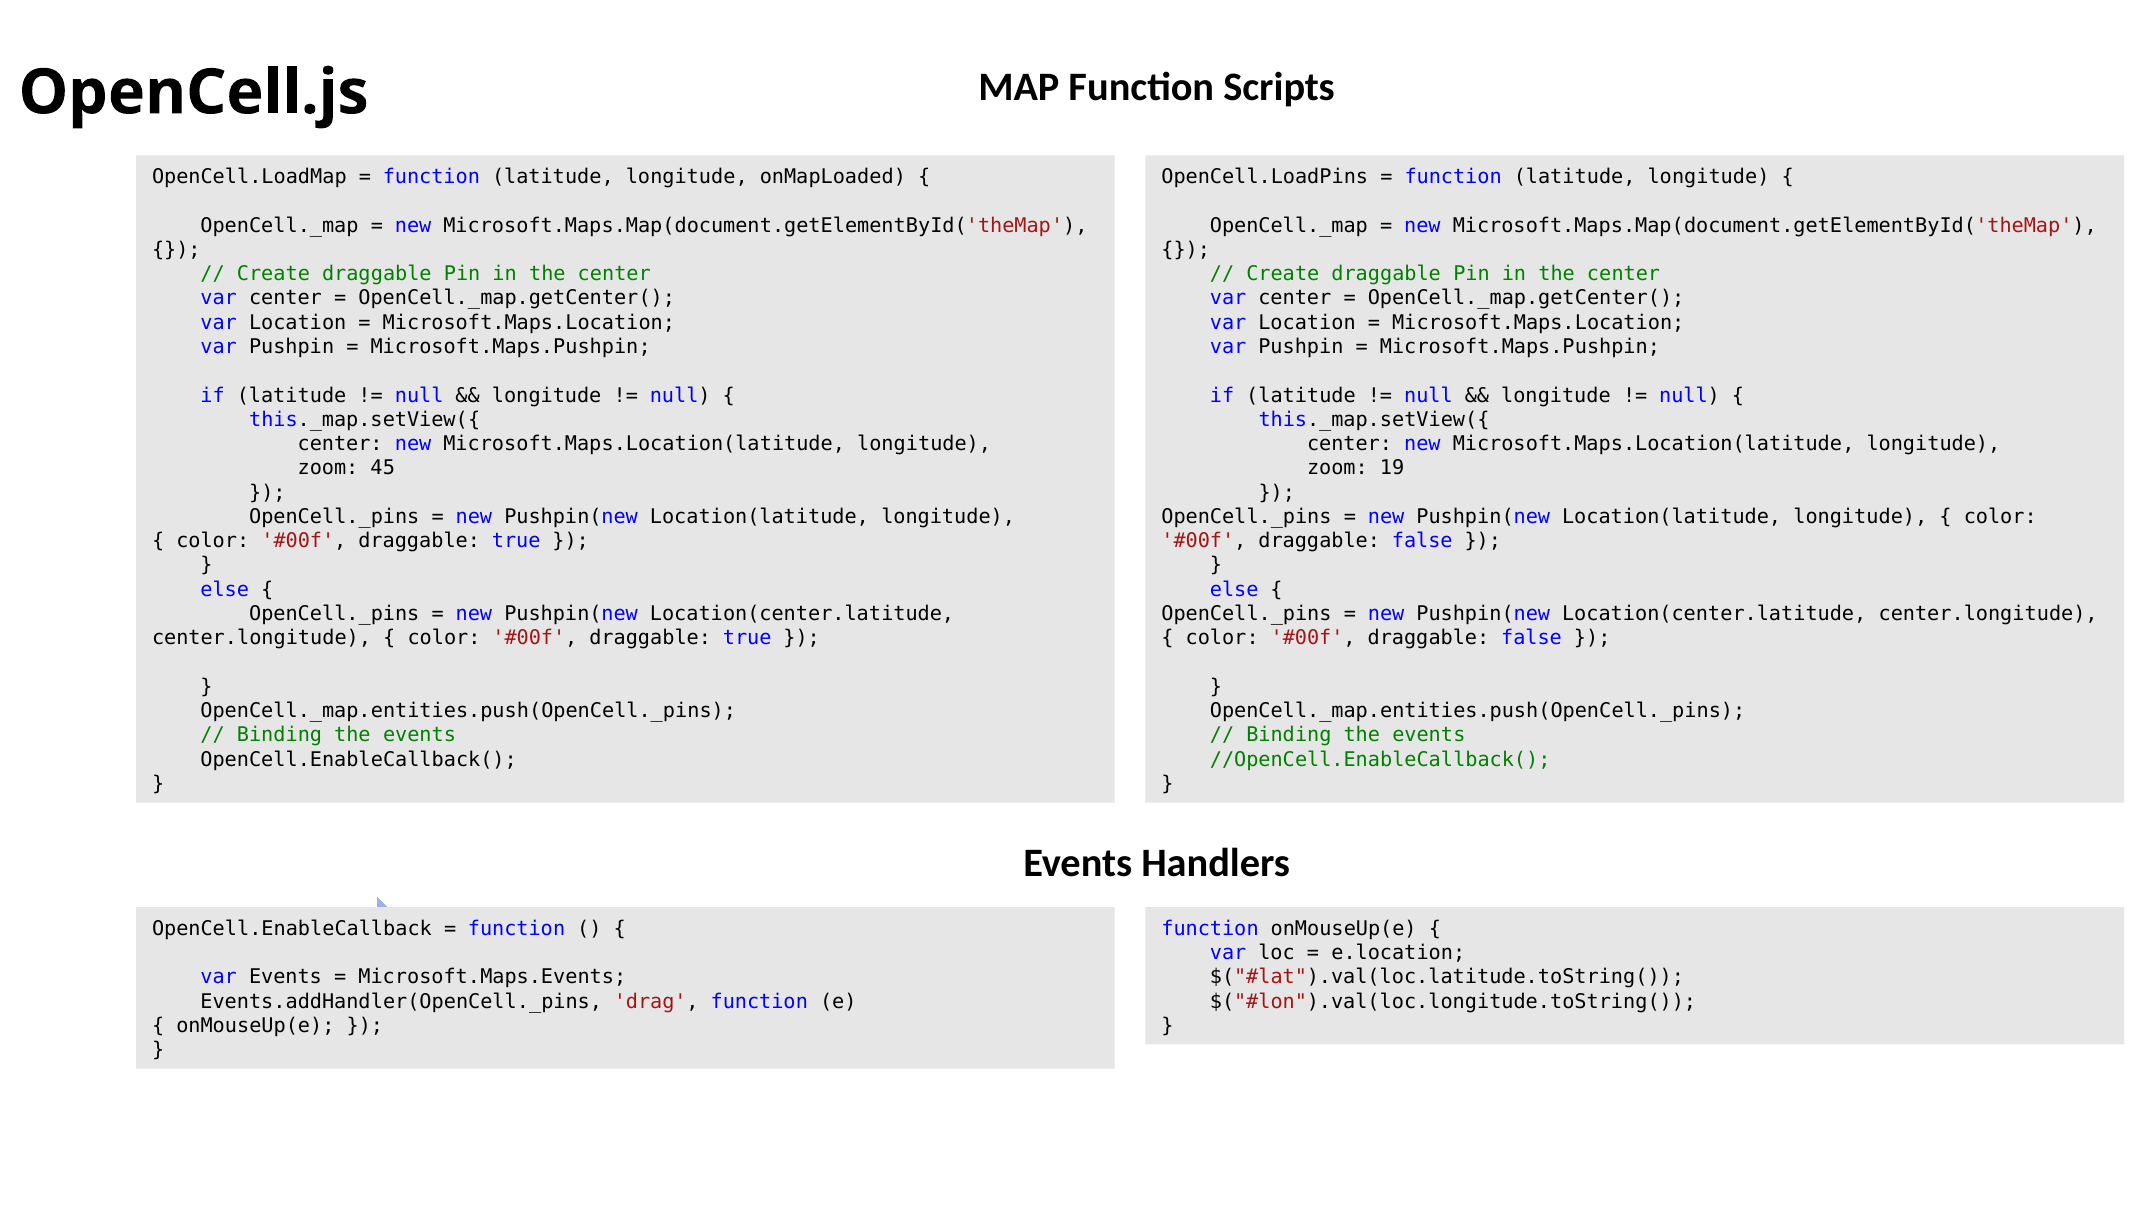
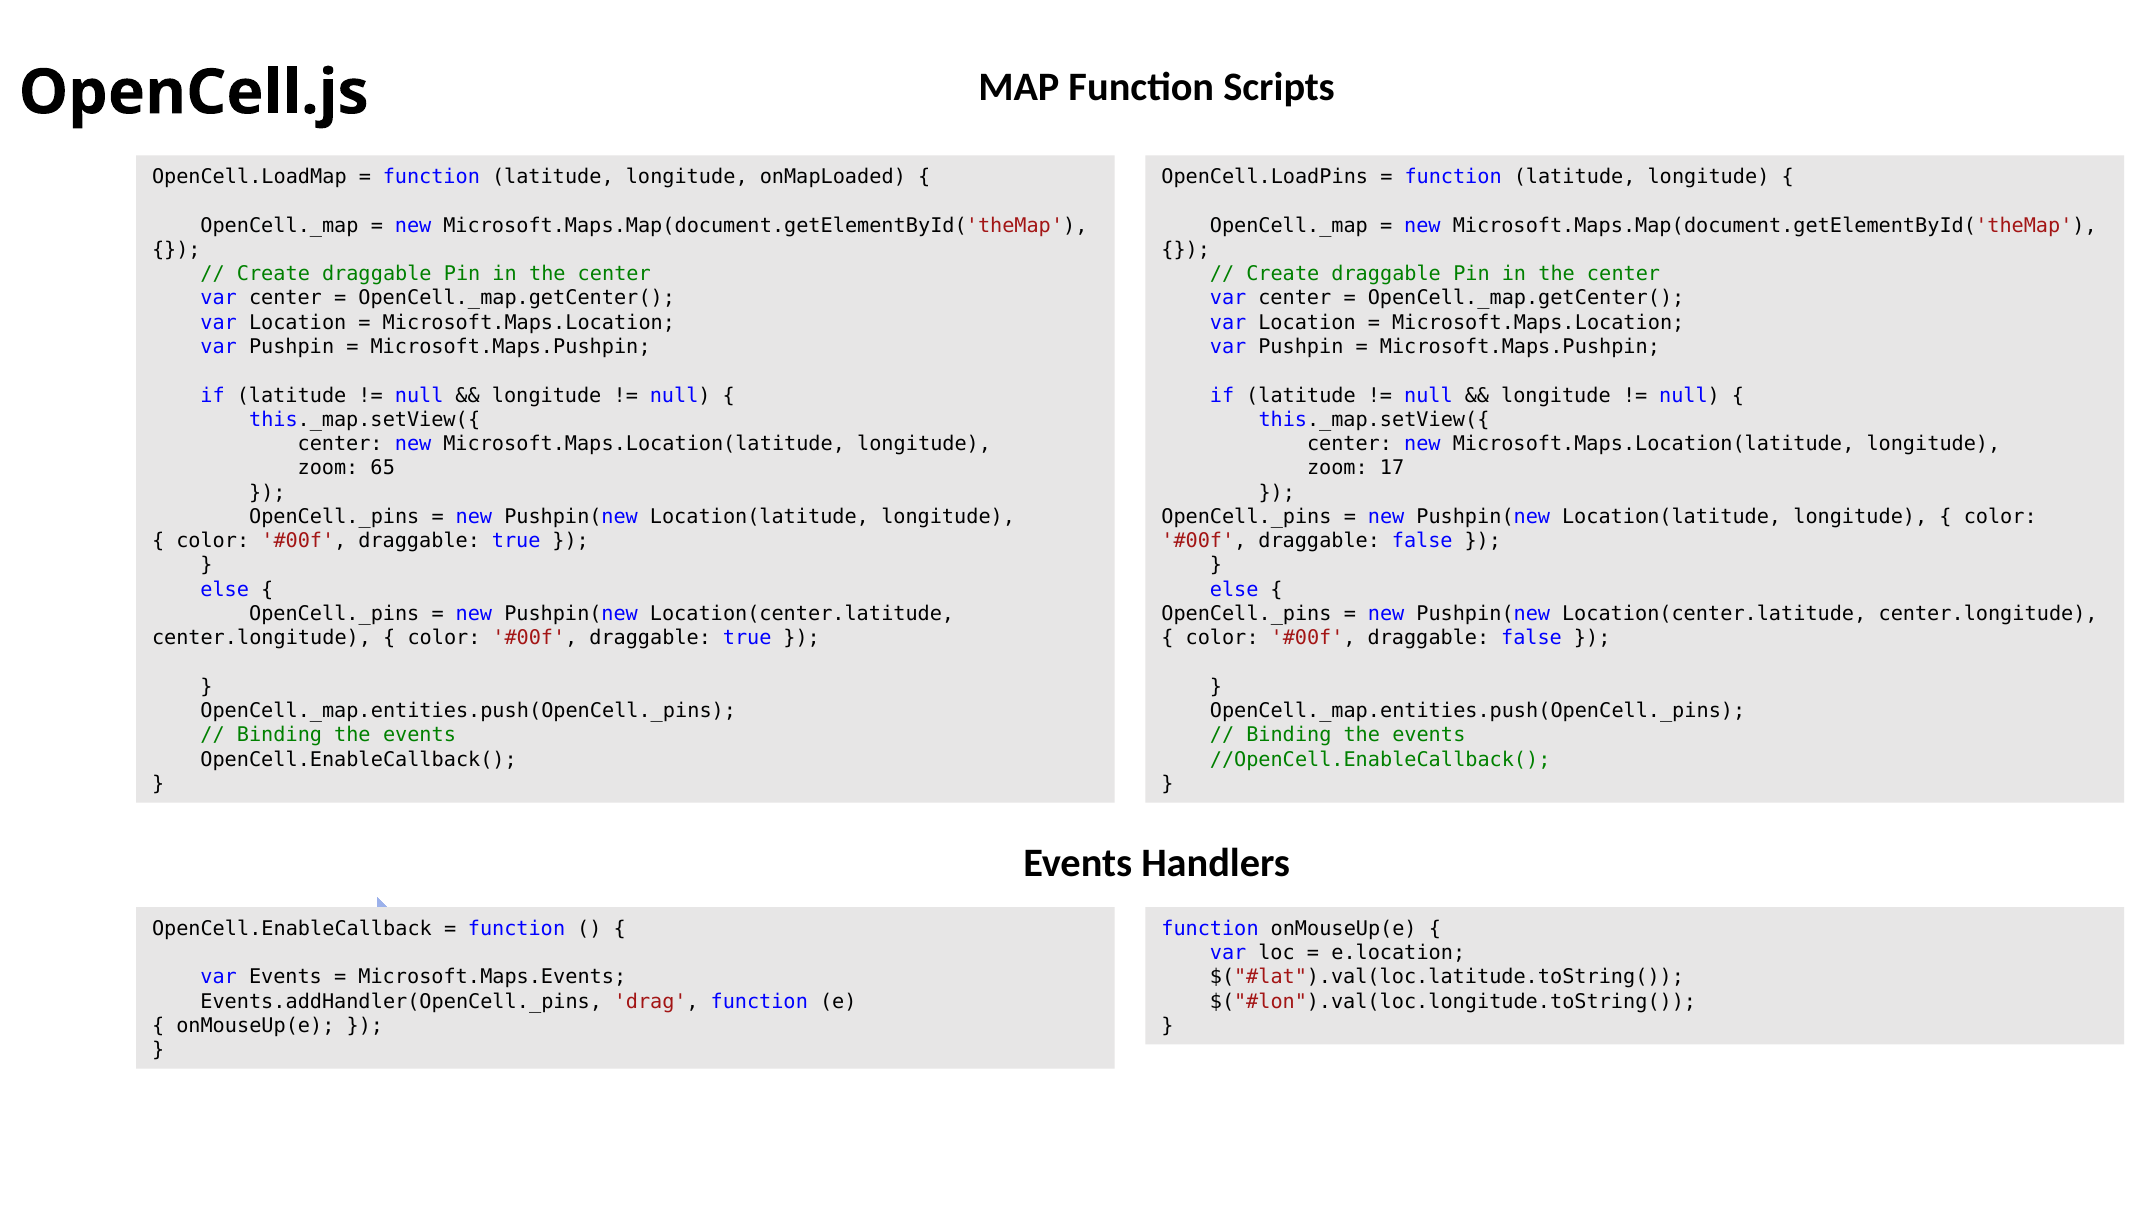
45: 45 -> 65 (383, 468)
19: 19 -> 17 (1392, 468)
